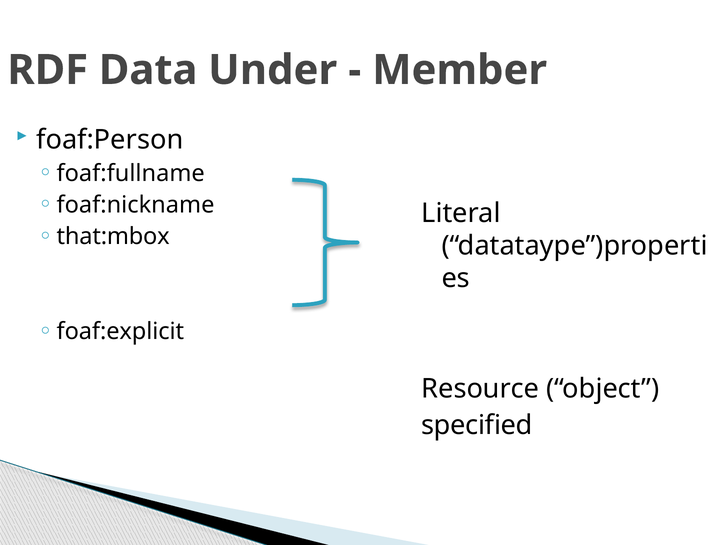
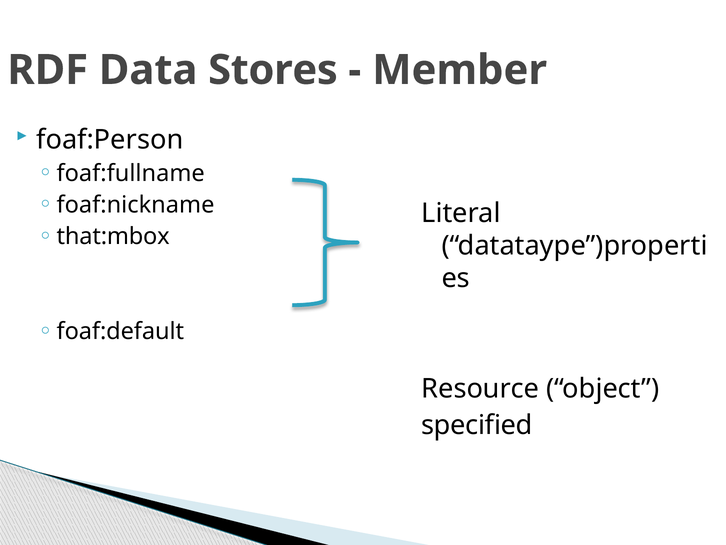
Under: Under -> Stores (273, 70)
foaf:explicit: foaf:explicit -> foaf:default (120, 331)
